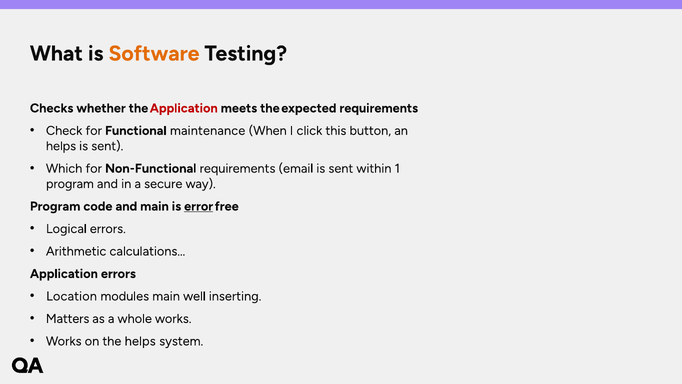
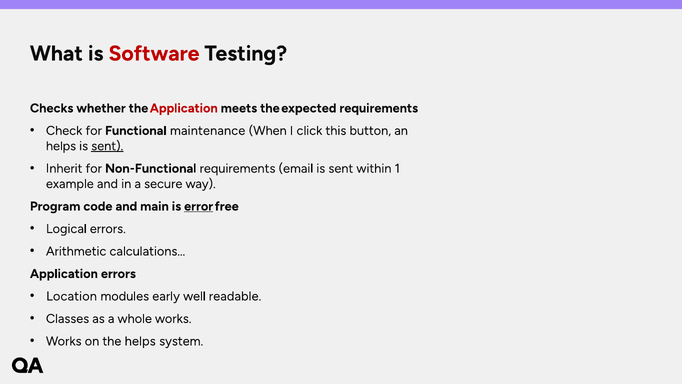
Software colour: orange -> red (154, 53)
sent underline: none -> present (107, 146)
Which: Which -> Inherit (64, 168)
program: program -> example (70, 184)
modules main: main -> early (166, 296)
inserting: inserting -> readable (235, 296)
Matters: Matters -> Classes (68, 318)
